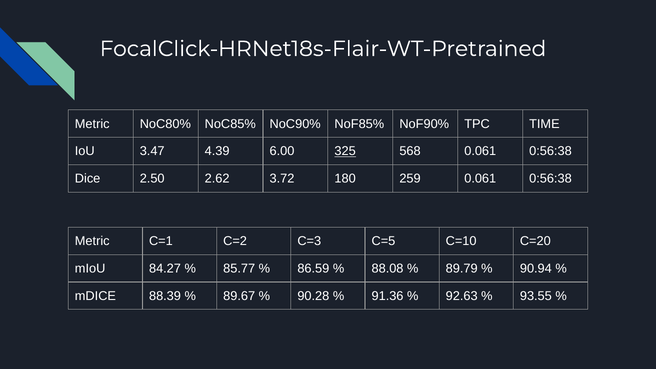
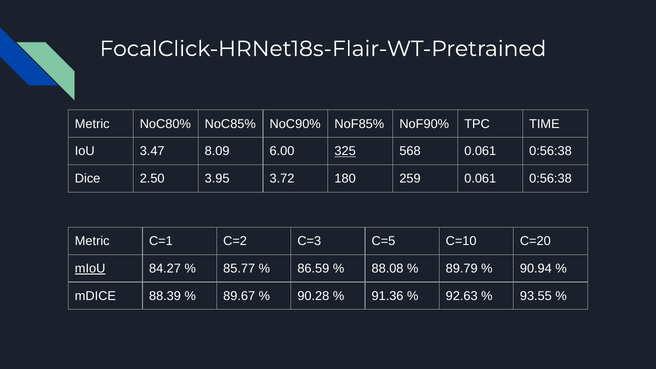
4.39: 4.39 -> 8.09 (217, 151)
2.62: 2.62 -> 3.95 (217, 179)
mIoU underline: none -> present (90, 268)
